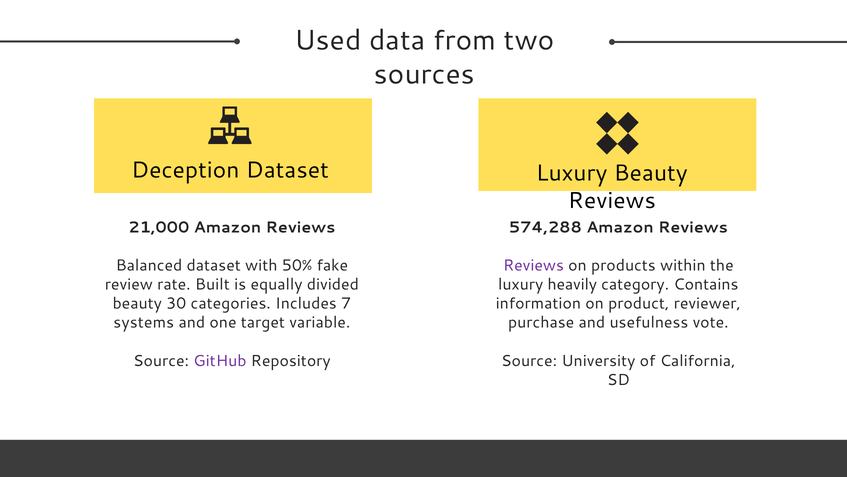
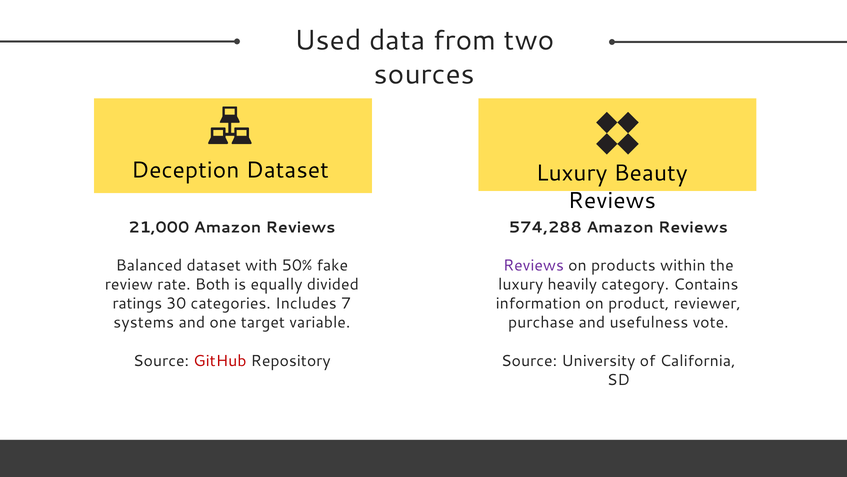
Built: Built -> Both (212, 284)
beauty: beauty -> ratings (137, 303)
GitHub colour: purple -> red (220, 360)
